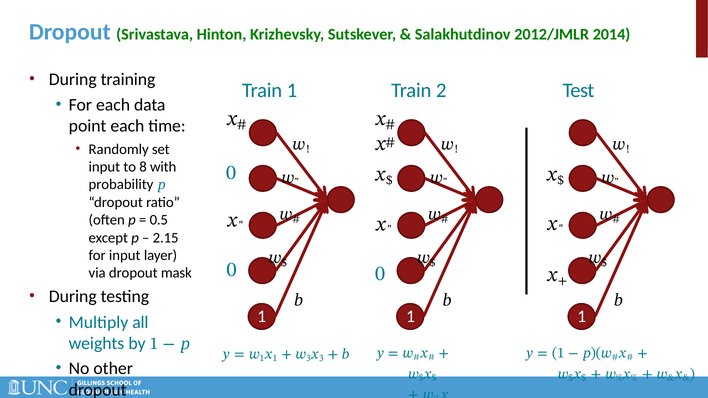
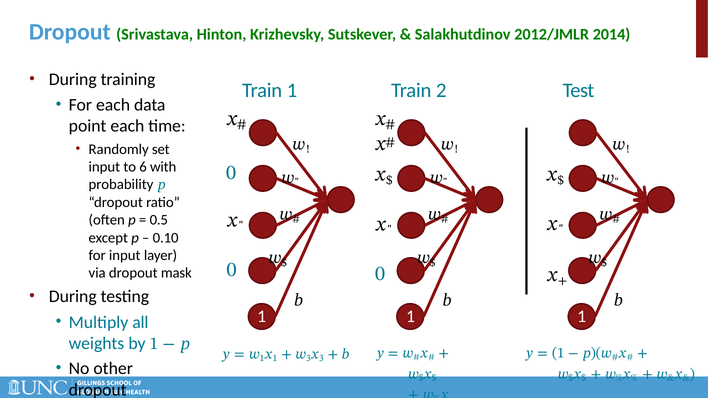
8: 8 -> 6 (143, 167)
2.15: 2.15 -> 0.10 (166, 238)
